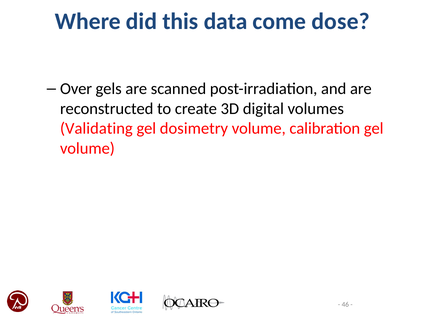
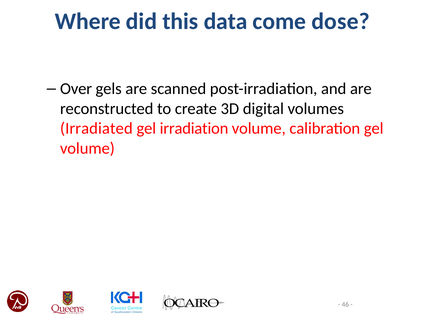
Validating: Validating -> Irradiated (96, 128)
dosimetry: dosimetry -> irradiation (194, 128)
